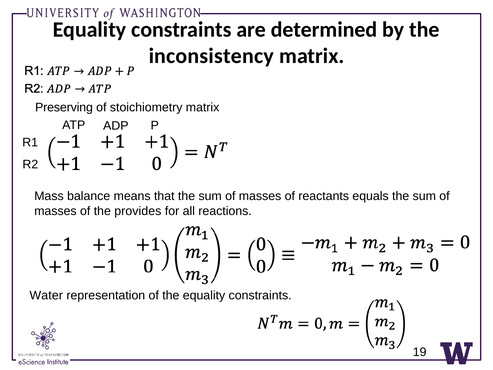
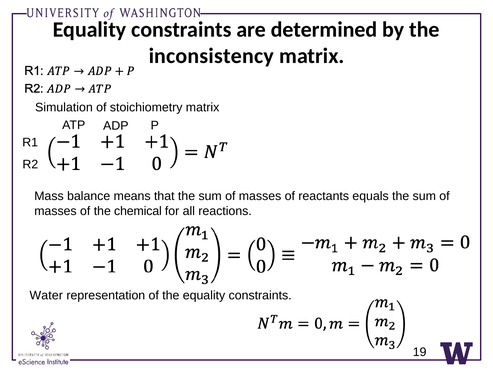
Preserving: Preserving -> Simulation (64, 107)
provides: provides -> chemical (138, 211)
